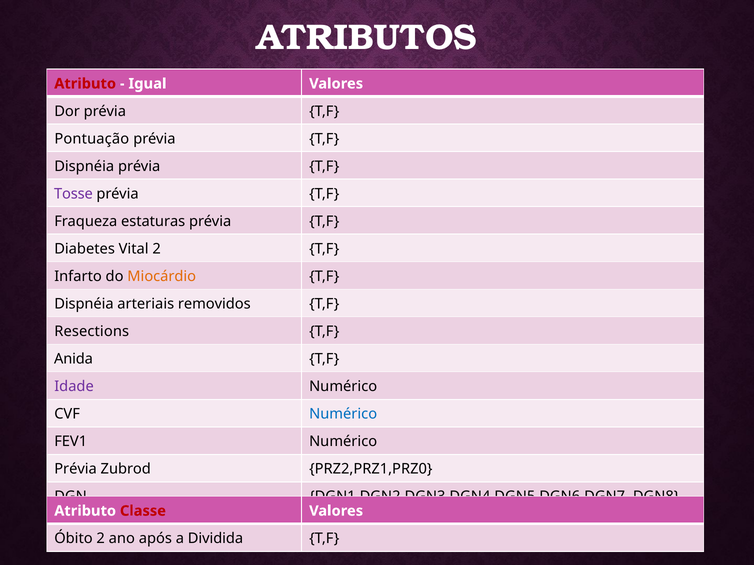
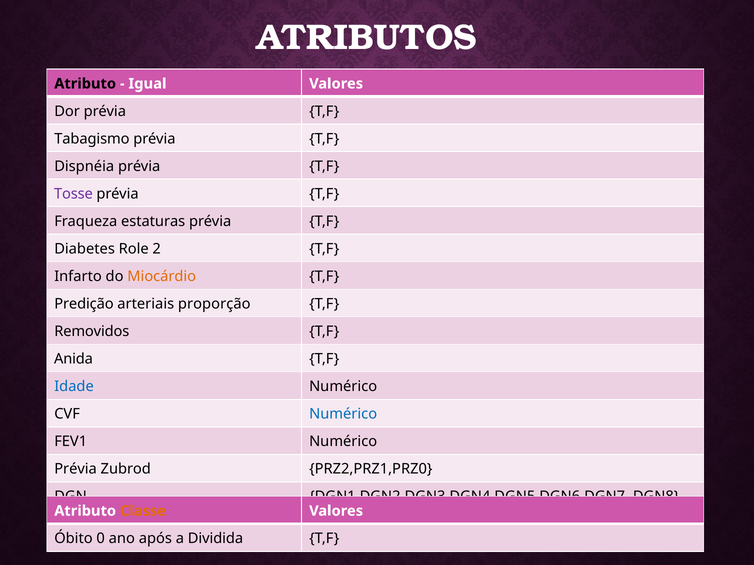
Atributo colour: red -> black (85, 84)
Pontuação: Pontuação -> Tabagismo (92, 139)
Vital: Vital -> Role (134, 249)
Dispnéia: Dispnéia -> Predição (84, 304)
removidos: removidos -> proporção (214, 304)
Resections: Resections -> Removidos (92, 332)
Idade colour: purple -> blue (74, 387)
Classe colour: red -> orange (143, 511)
Óbito 2: 2 -> 0 (101, 539)
